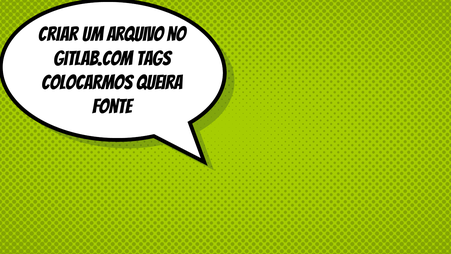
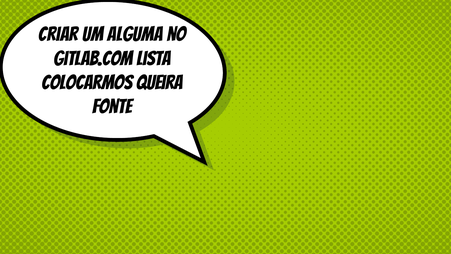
arquivo: arquivo -> alguma (135, 35)
tags: tags -> lista (154, 59)
